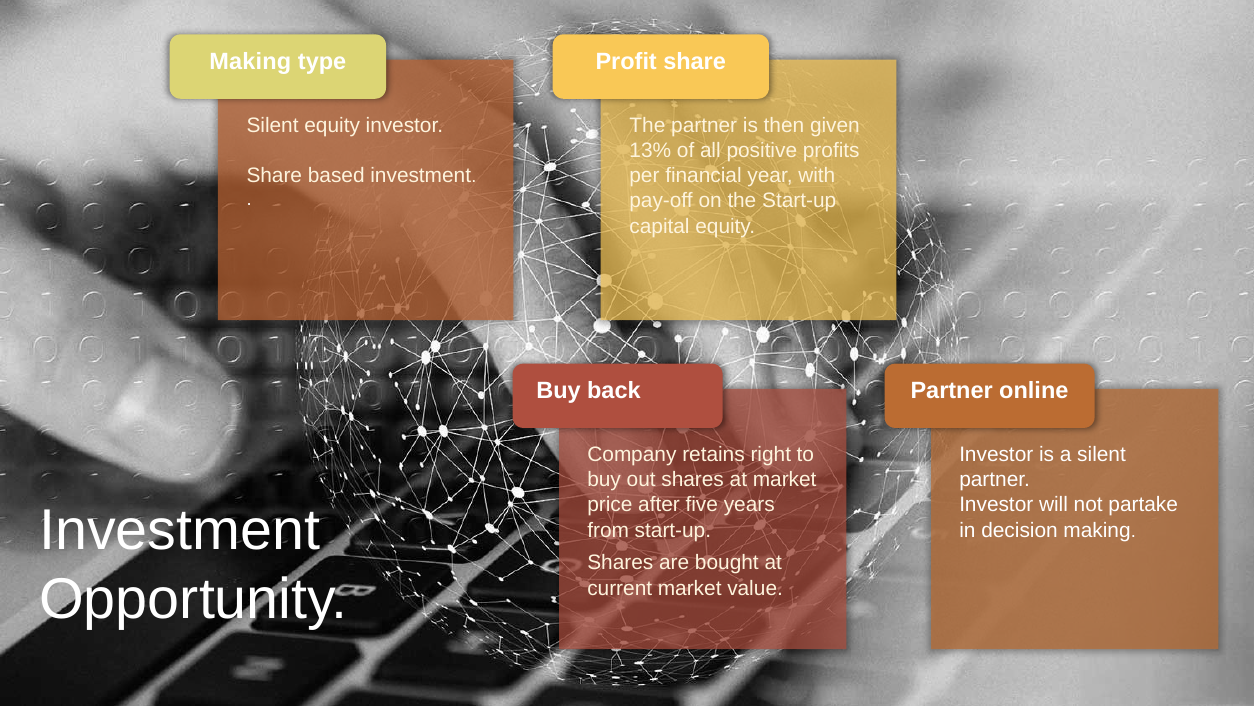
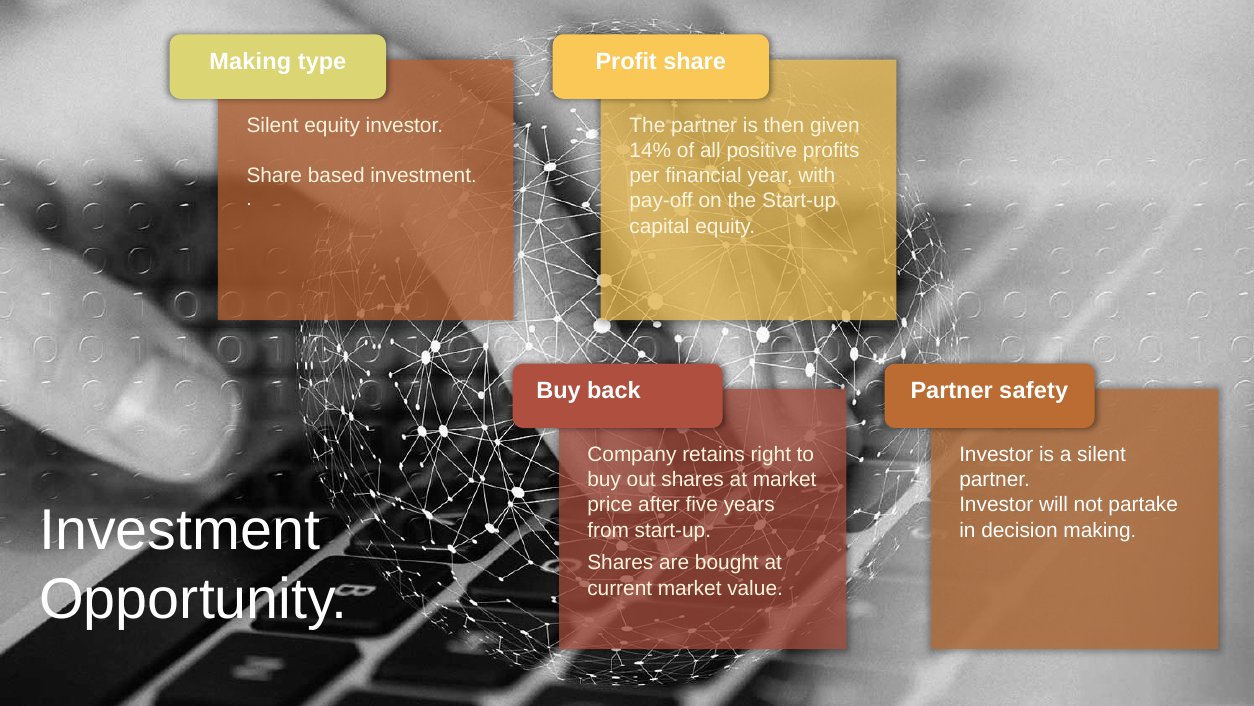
13%: 13% -> 14% (650, 151)
online: online -> safety (1034, 391)
